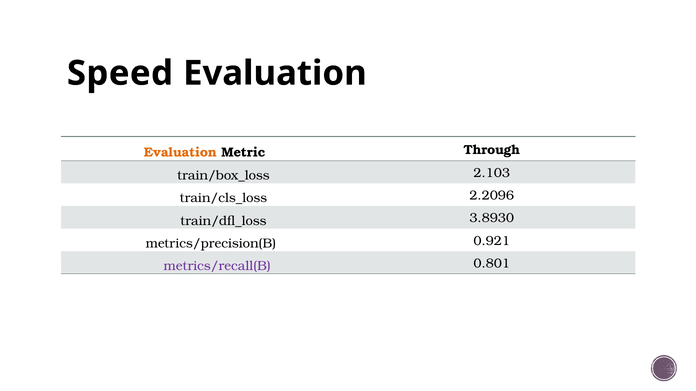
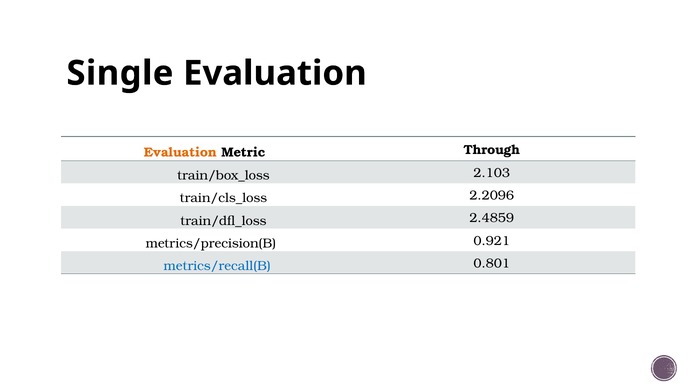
Speed: Speed -> Single (120, 73)
3.8930: 3.8930 -> 2.4859 (492, 218)
metrics/recall(B colour: purple -> blue (217, 266)
